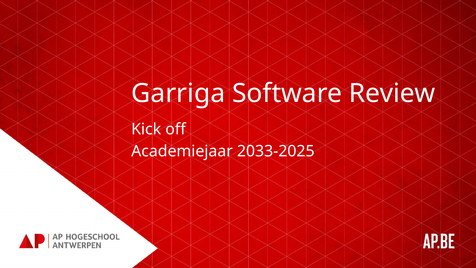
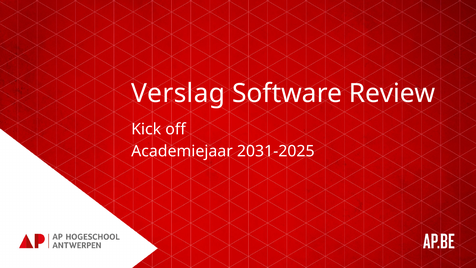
Garriga: Garriga -> Verslag (178, 93)
2033-2025: 2033-2025 -> 2031-2025 (276, 151)
